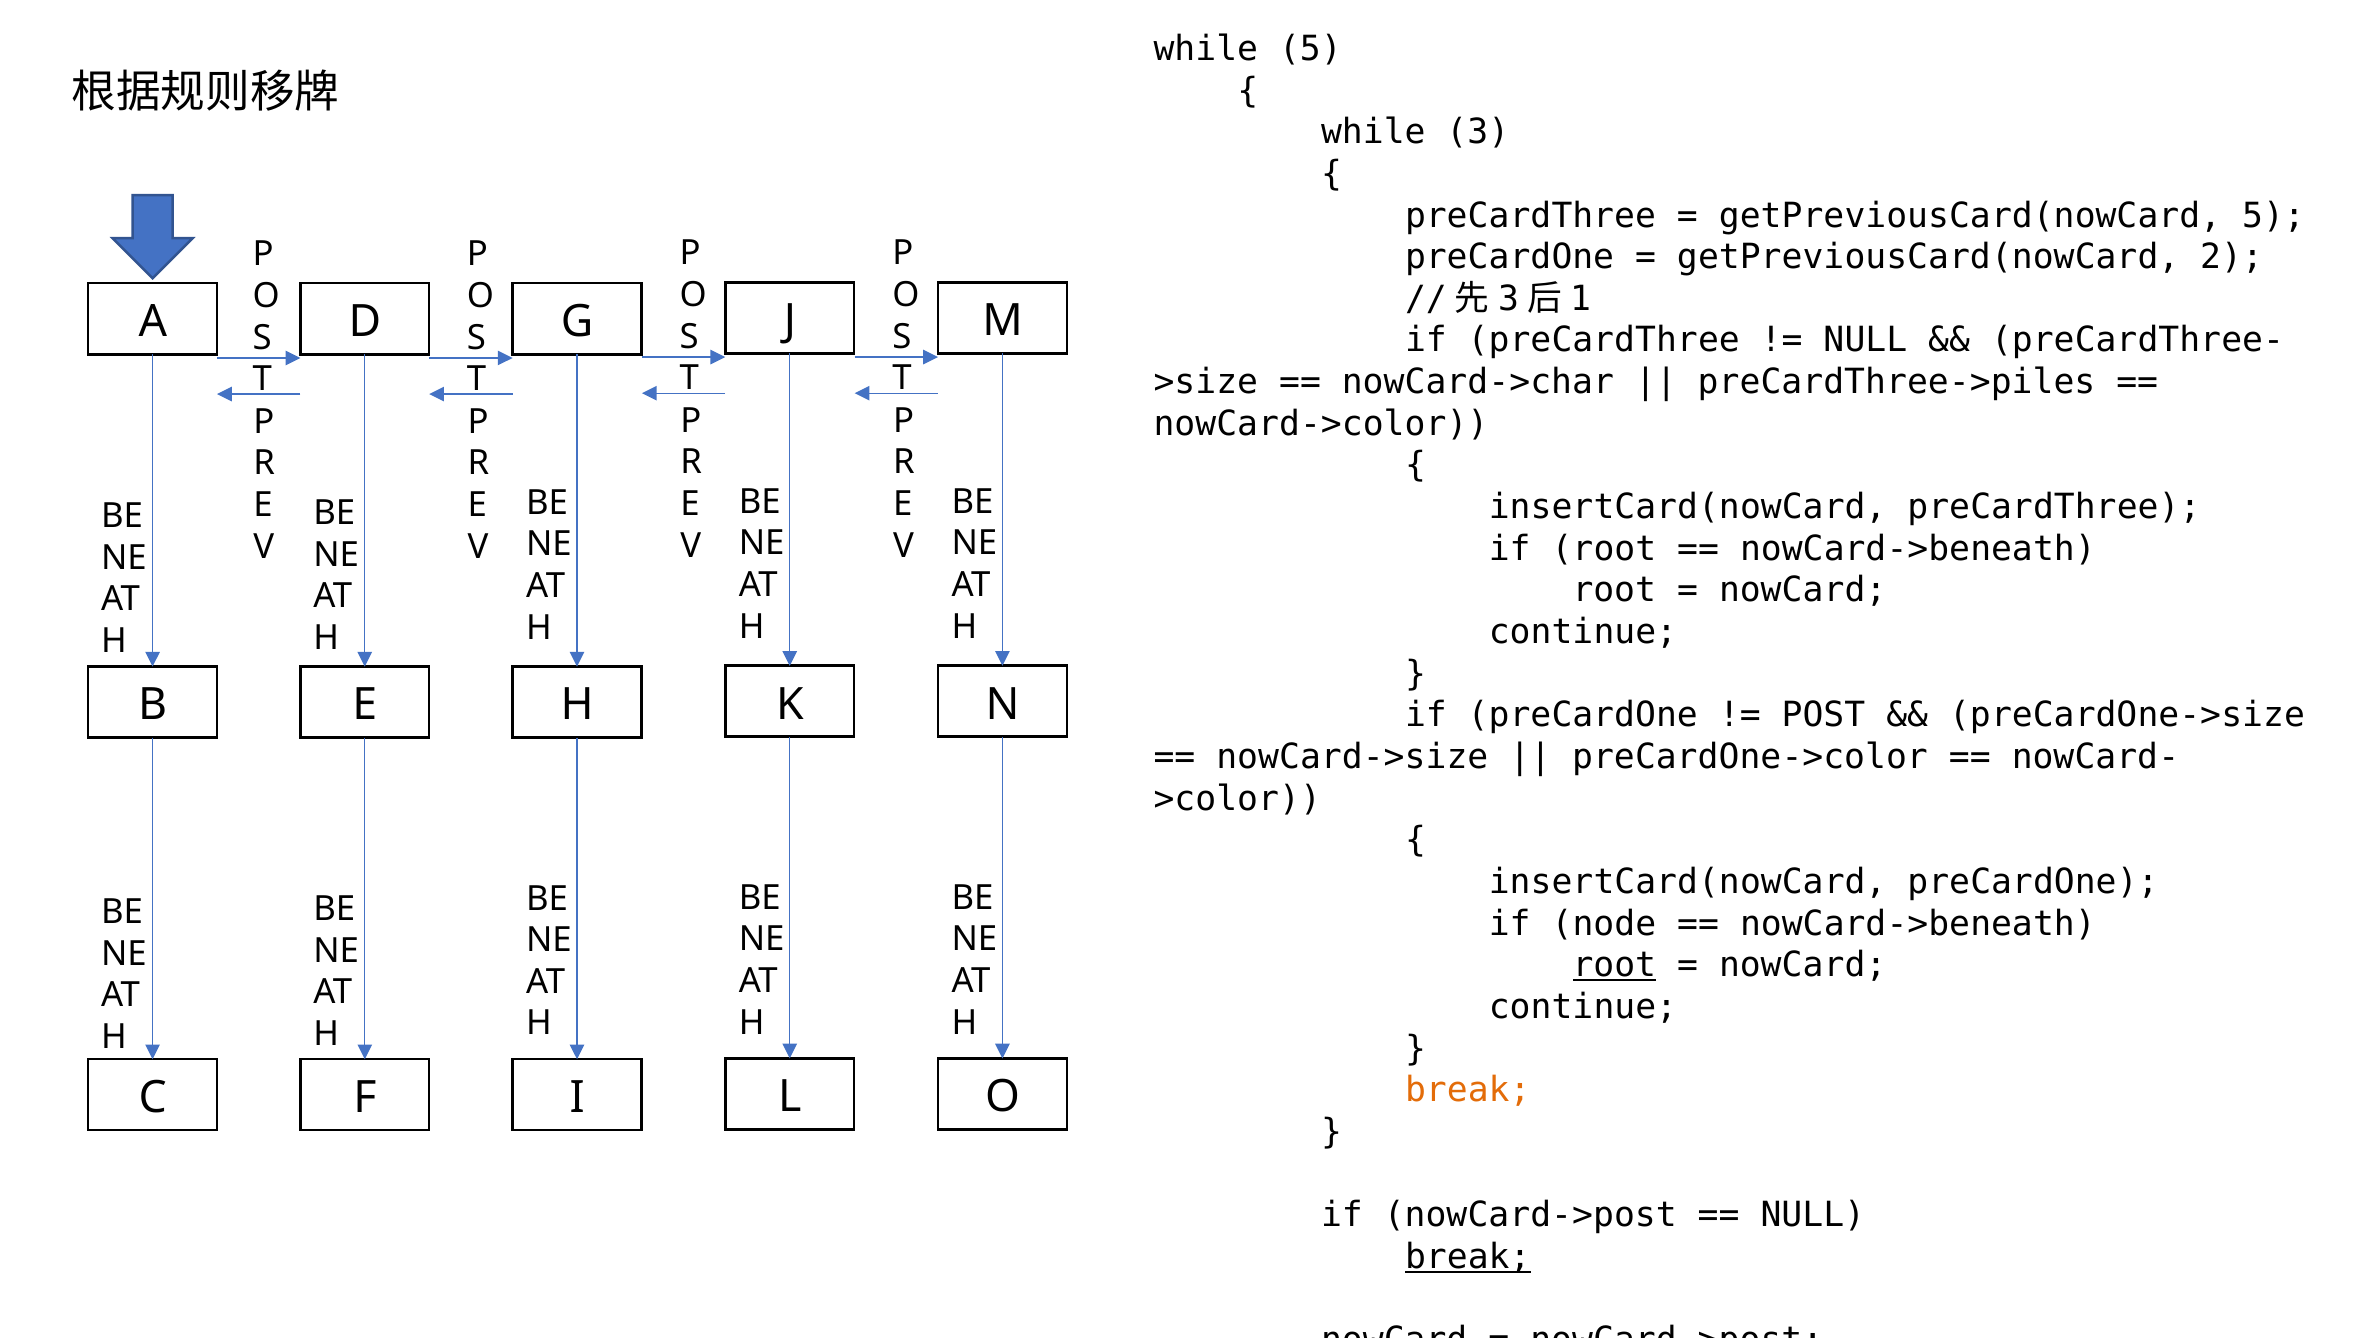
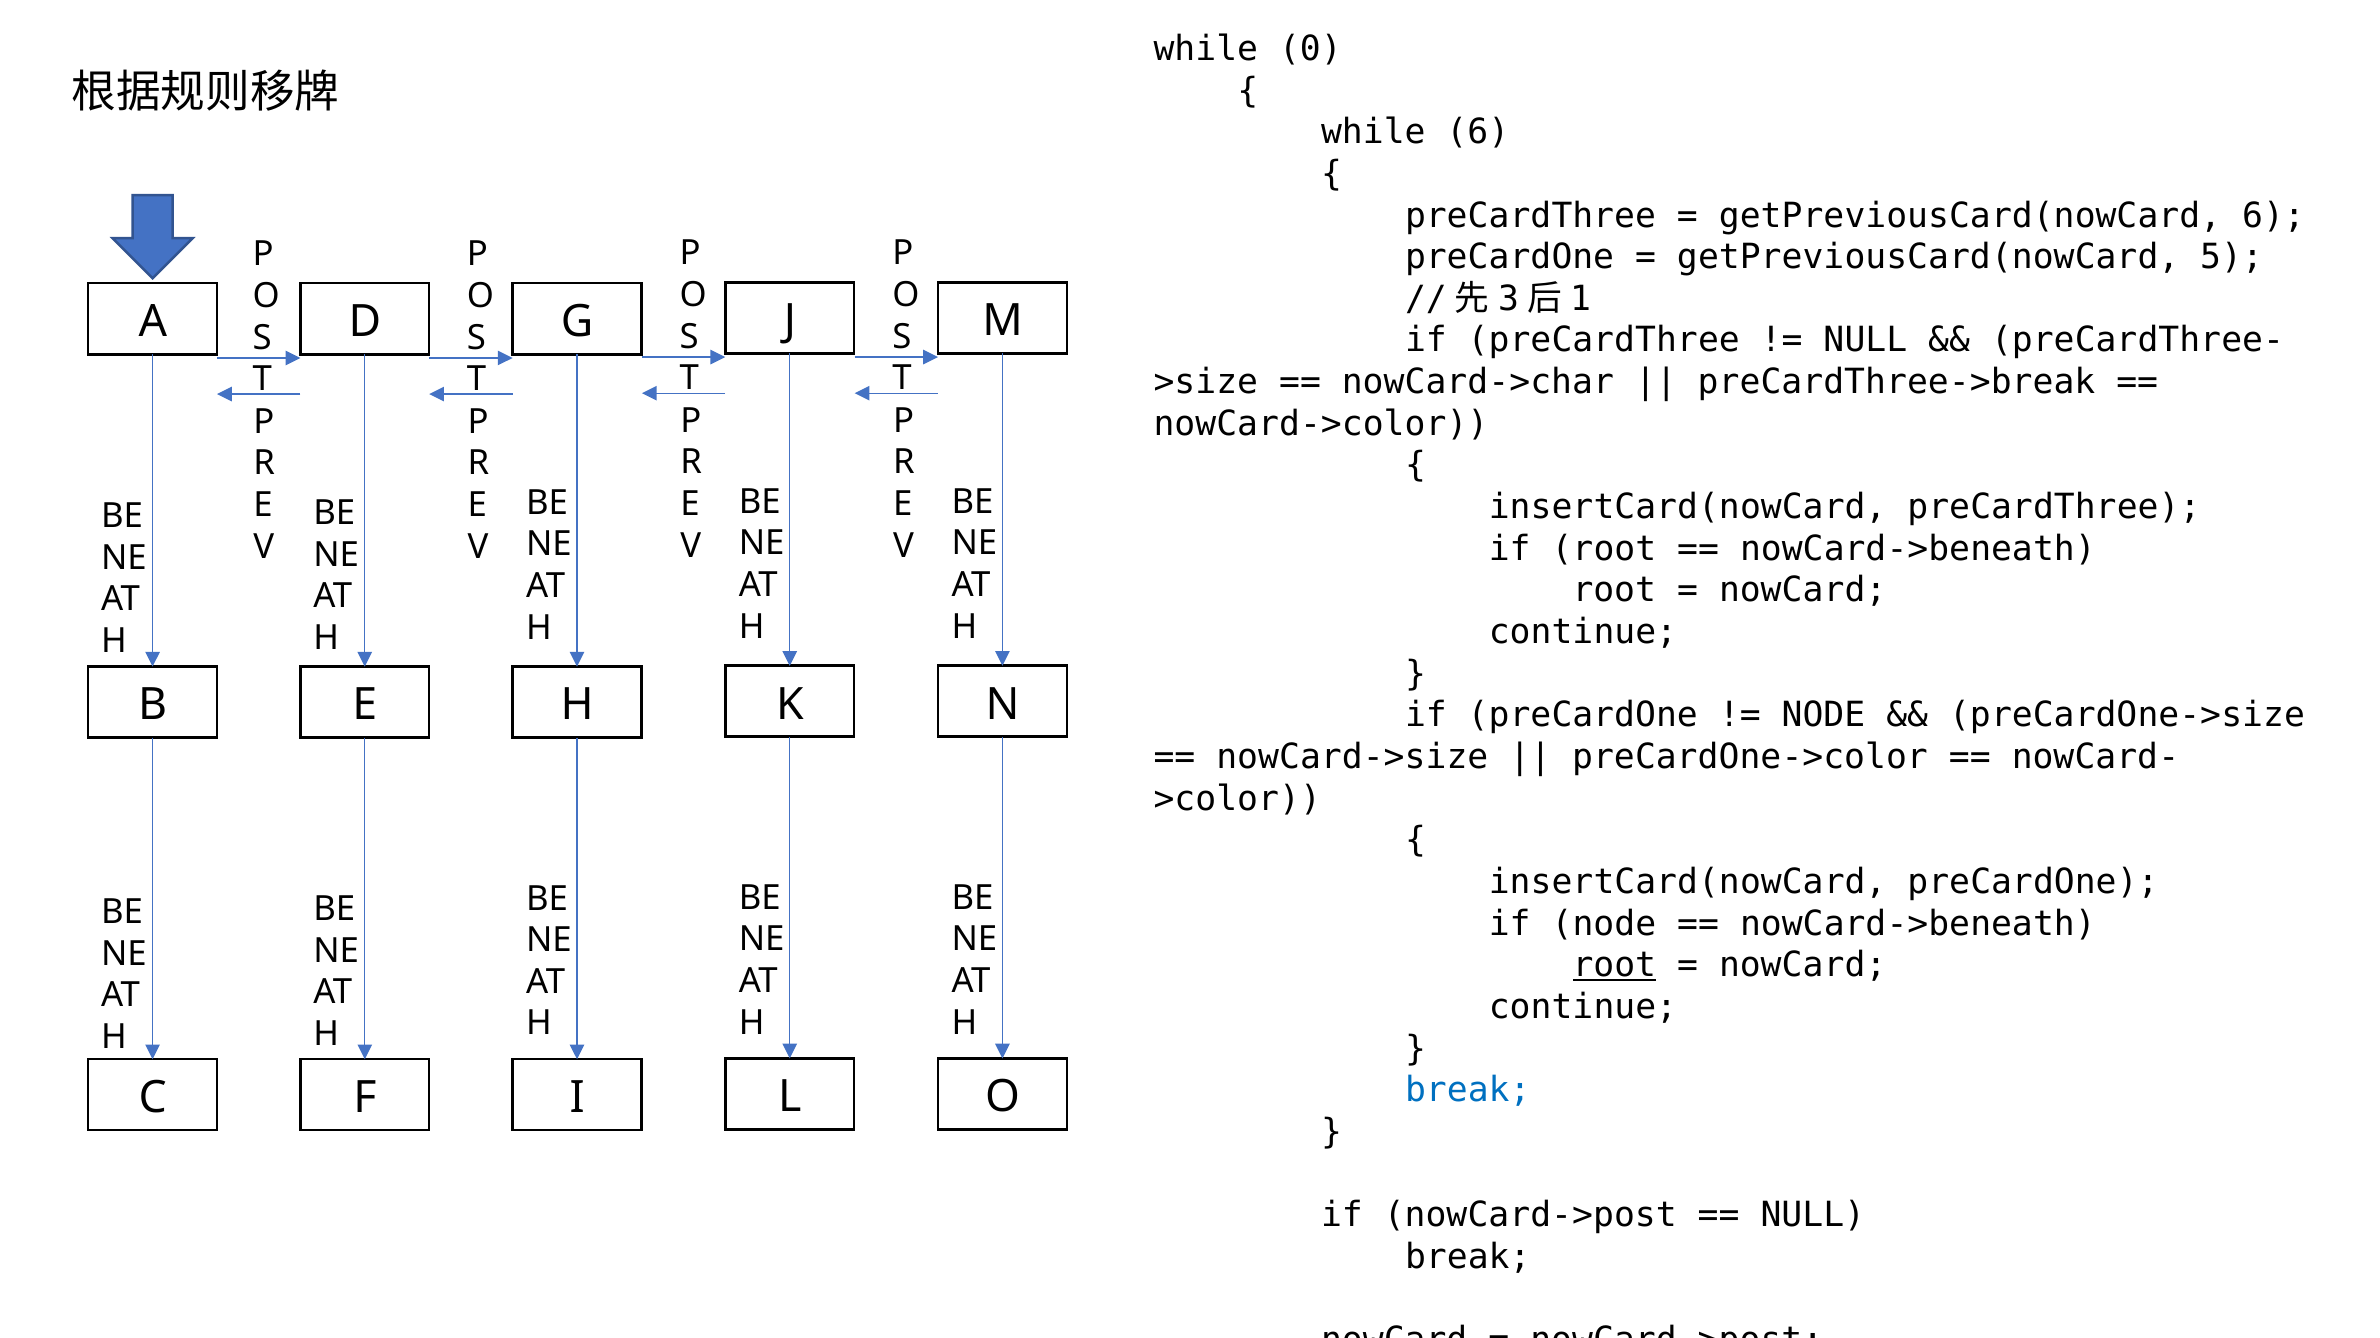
while 5: 5 -> 0 (1310, 49)
while 3: 3 -> 6 (1478, 132)
getPreviousCard(nowCard 5: 5 -> 6 (2273, 216)
2: 2 -> 5 (2232, 257)
preCardThree->piles: preCardThree->piles -> preCardThree->break (1897, 382)
POST: POST -> NODE (1823, 716)
break colour: orange -> blue (1468, 1091)
break underline: present -> none (1468, 1257)
